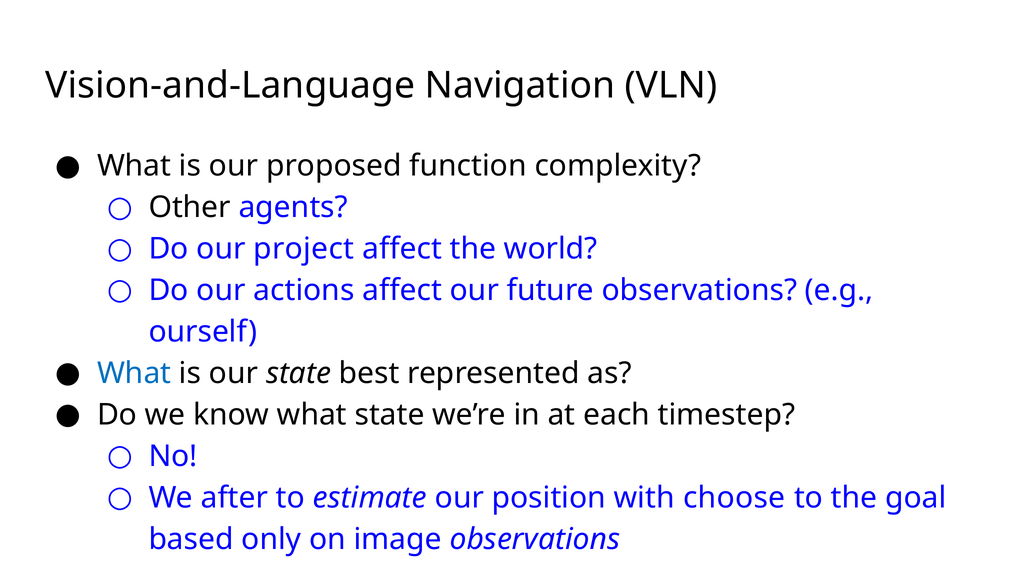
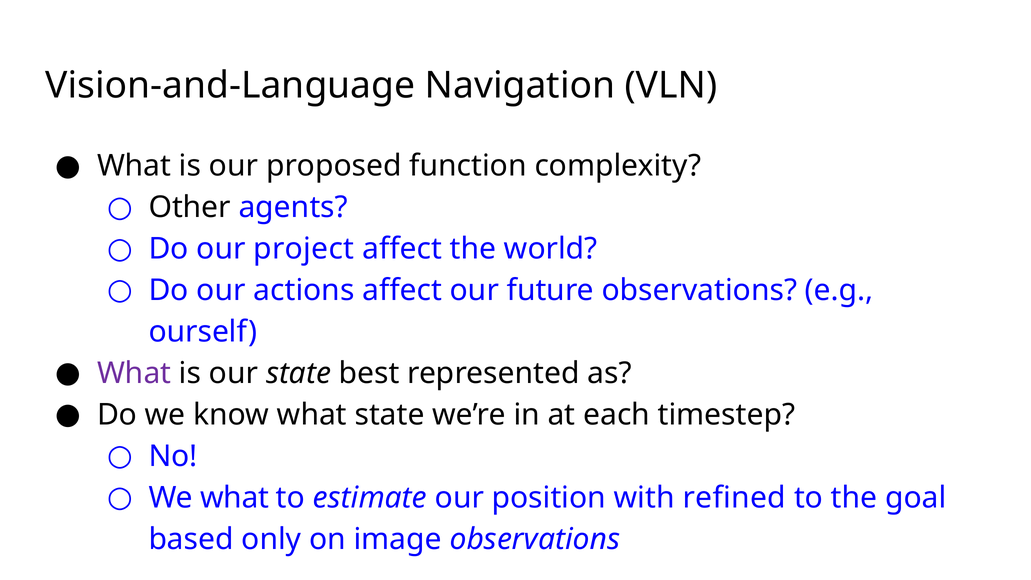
What colour: blue -> purple (134, 373)
We after: after -> what (235, 498)
choose: choose -> refined (734, 498)
